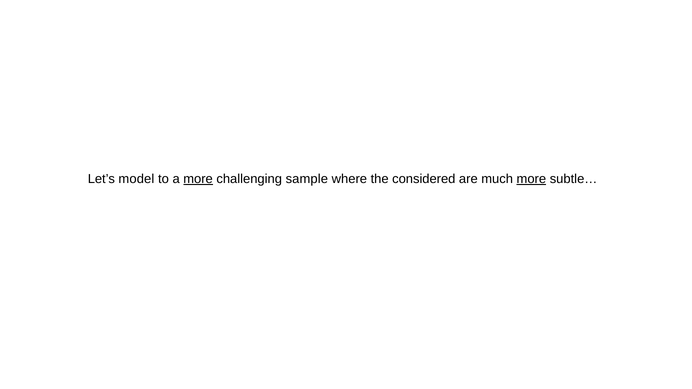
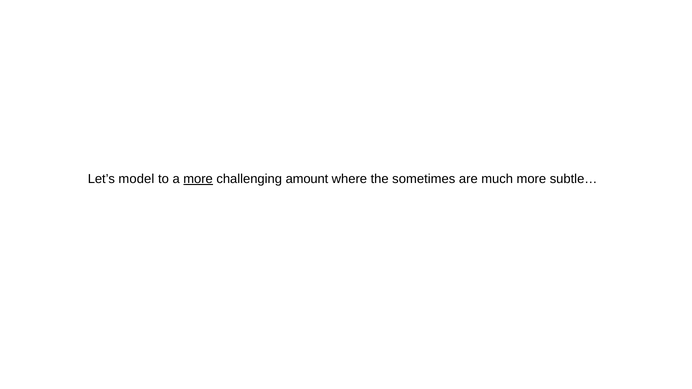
sample: sample -> amount (307, 179)
considered: considered -> sometimes (424, 179)
more underline: present -> none (531, 179)
